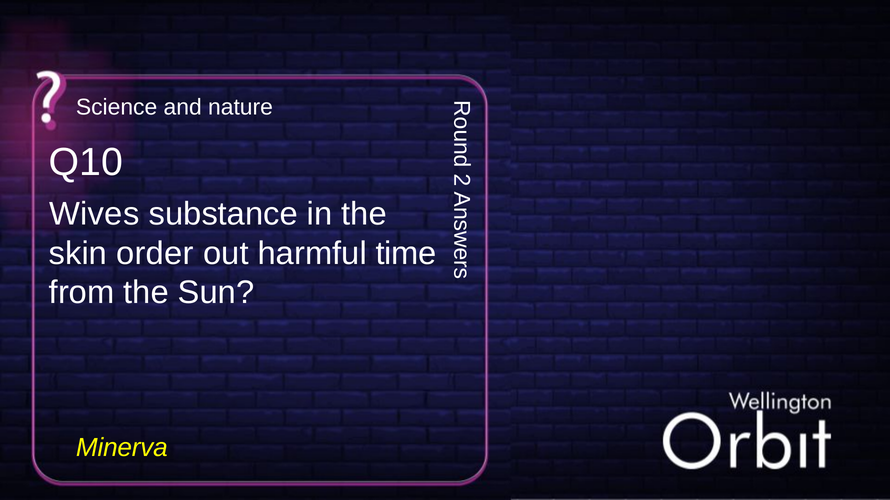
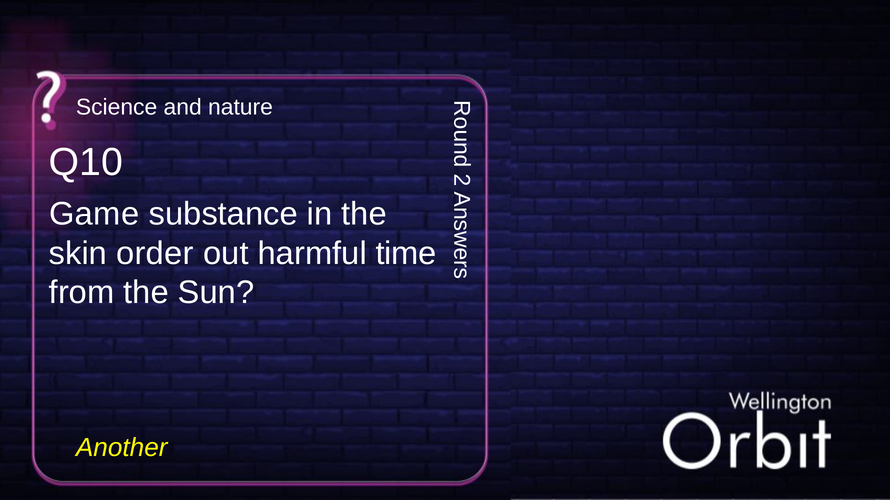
Wives: Wives -> Game (94, 214)
Minerva: Minerva -> Another (122, 448)
